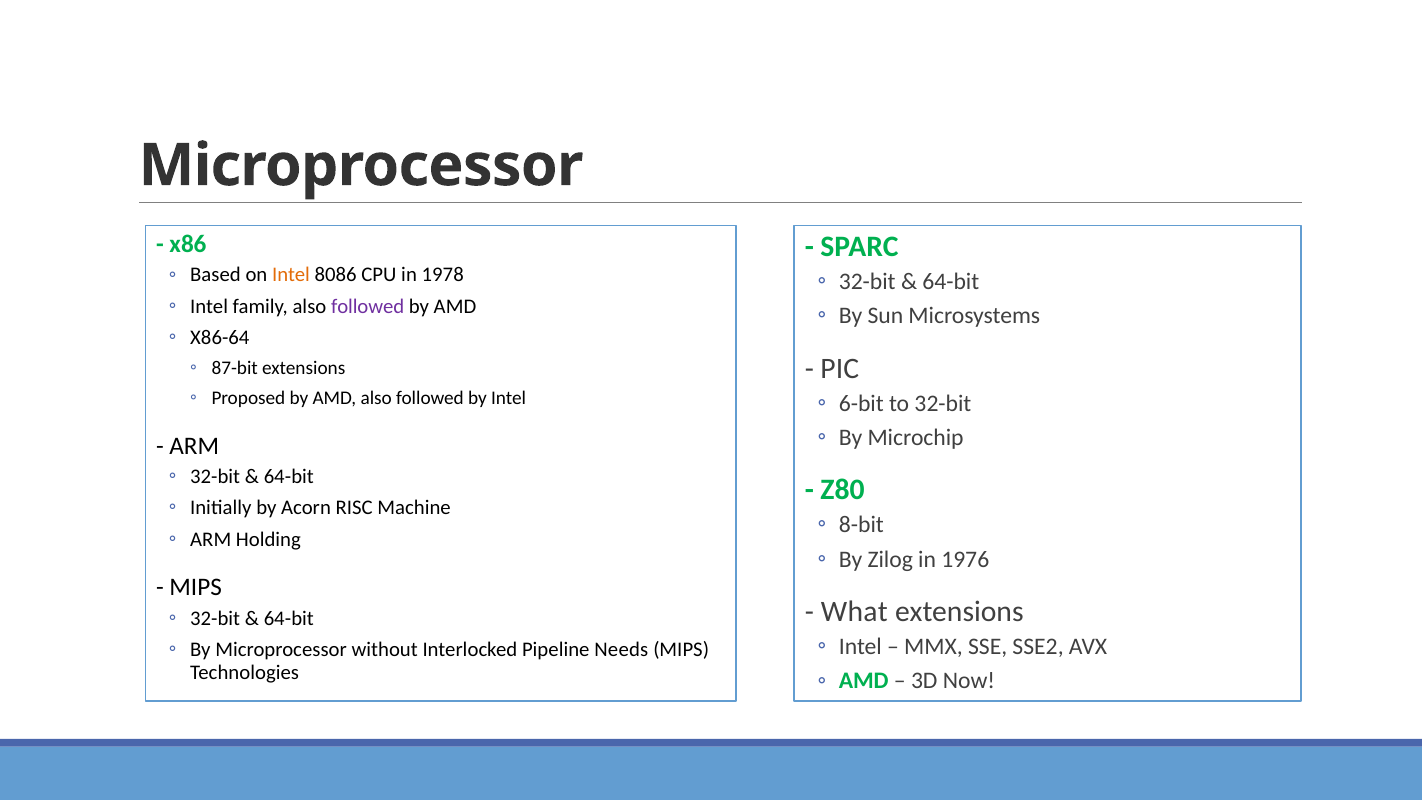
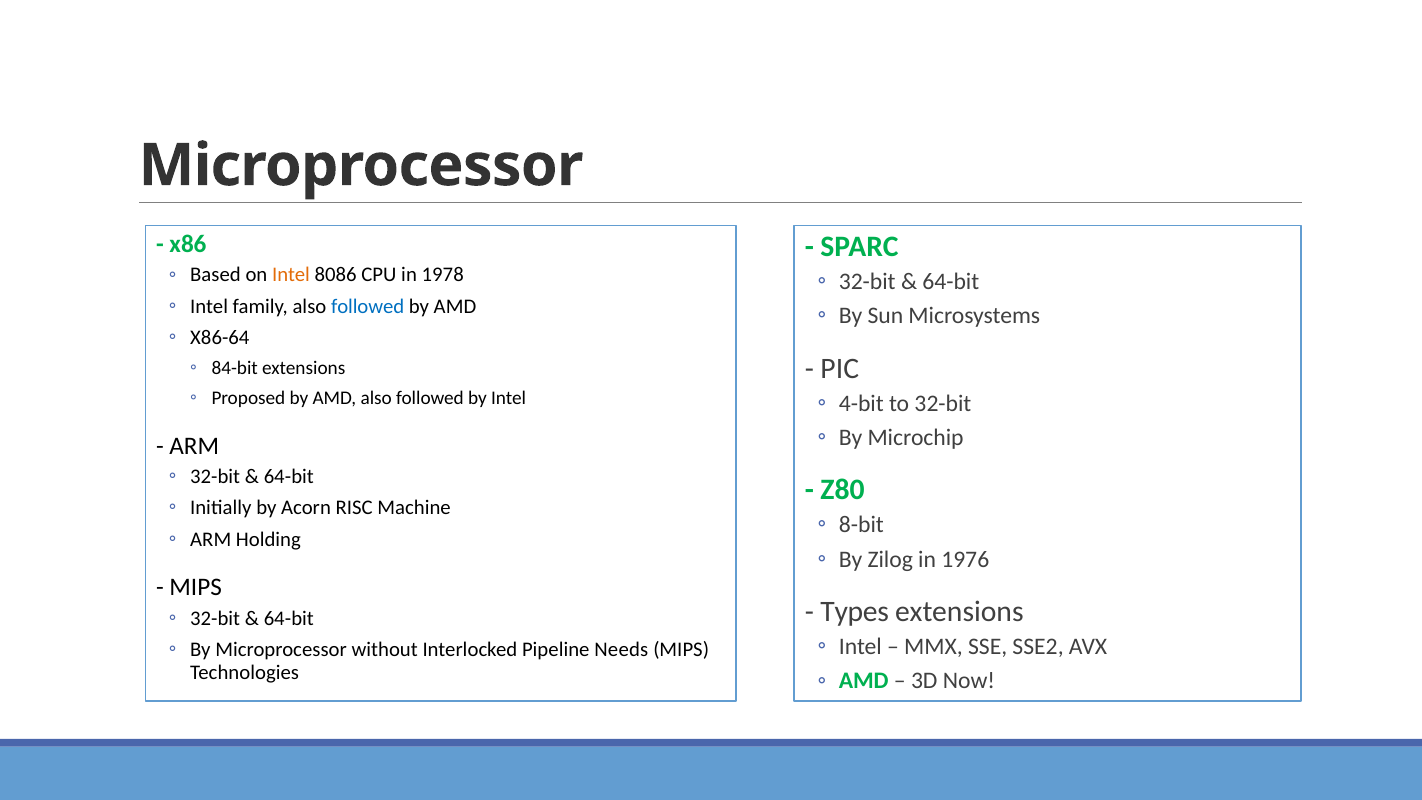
followed colour: purple -> blue (368, 306)
87-bit: 87-bit -> 84-bit (235, 368)
6-bit: 6-bit -> 4-bit (861, 403)
What: What -> Types (855, 612)
